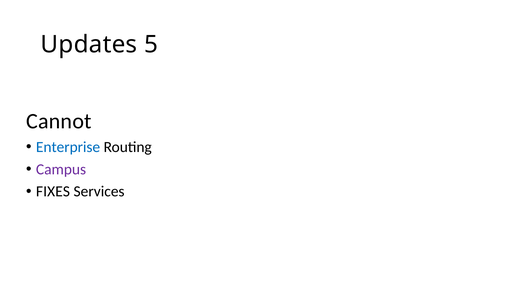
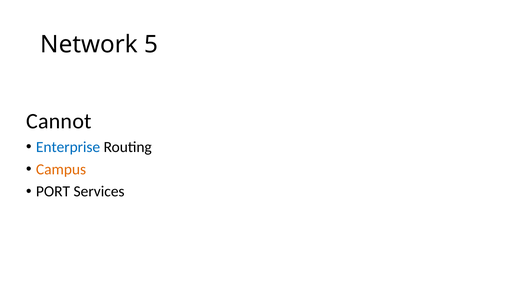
Updates: Updates -> Network (89, 44)
Campus colour: purple -> orange (61, 169)
FIXES: FIXES -> PORT (53, 191)
